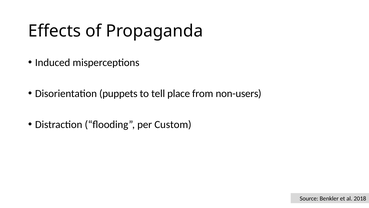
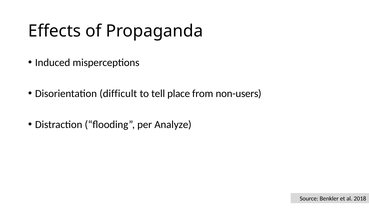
puppets: puppets -> difficult (118, 93)
Custom: Custom -> Analyze (173, 124)
